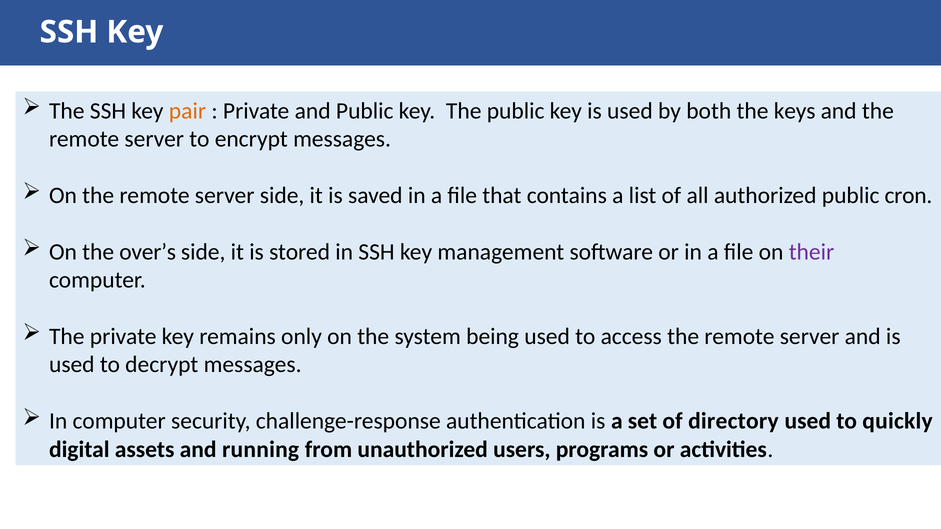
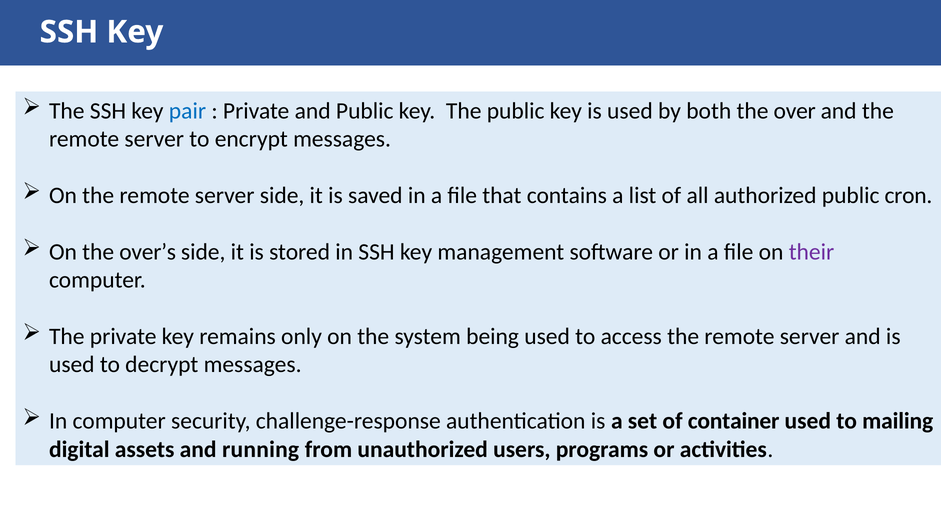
pair colour: orange -> blue (187, 111)
keys: keys -> over (795, 111)
directory: directory -> container (734, 421)
quickly: quickly -> mailing (898, 421)
